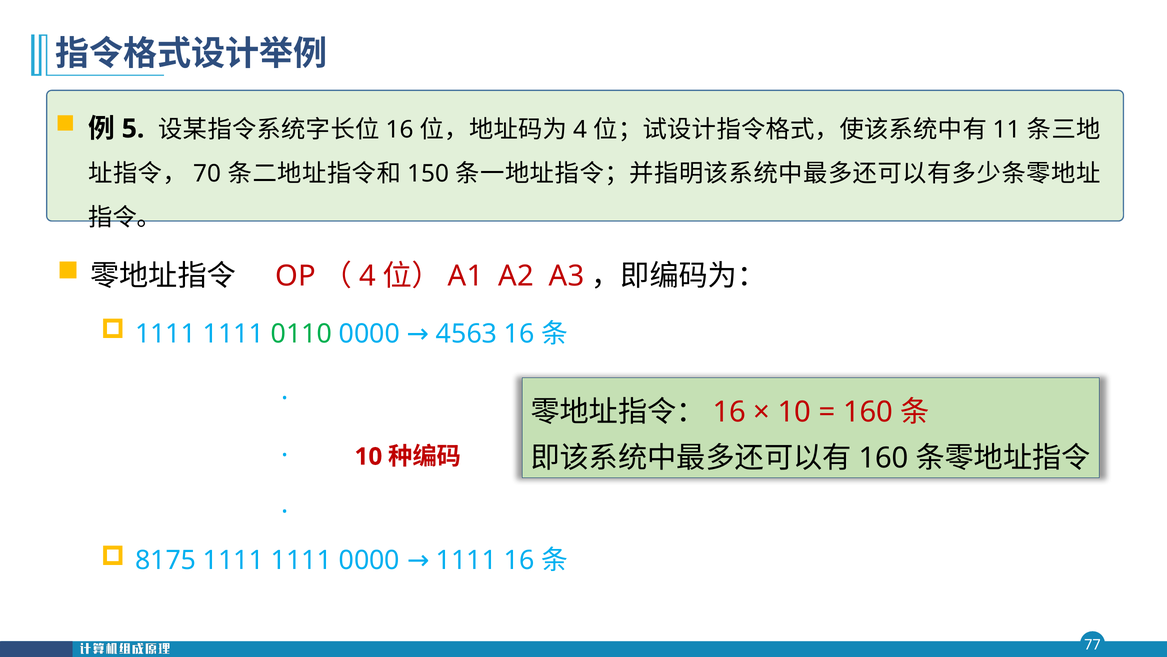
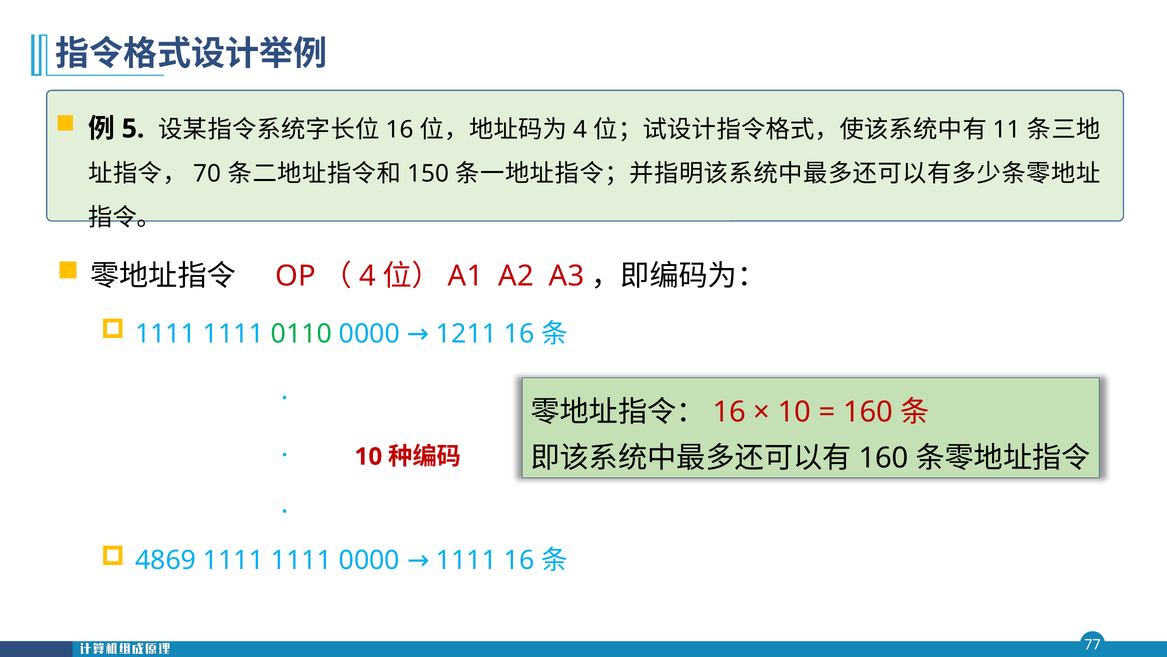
4563: 4563 -> 1211 (467, 334)
8175: 8175 -> 4869 (166, 560)
